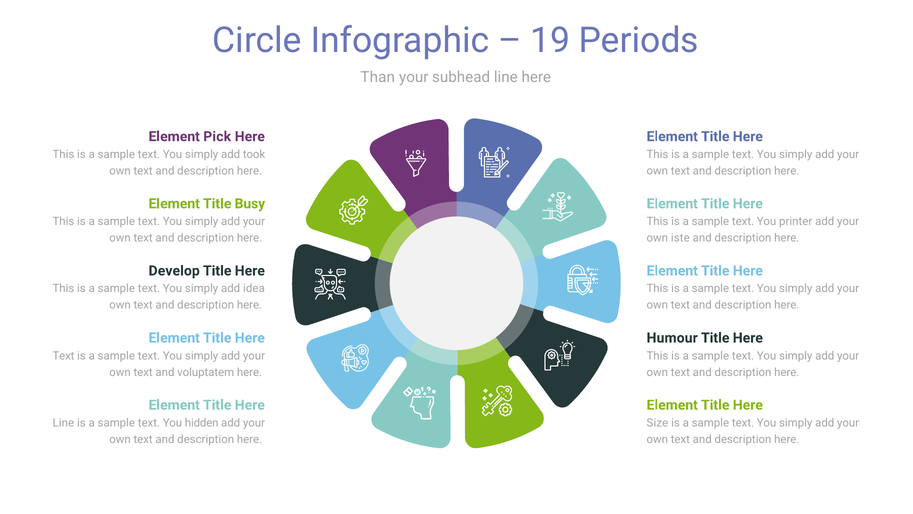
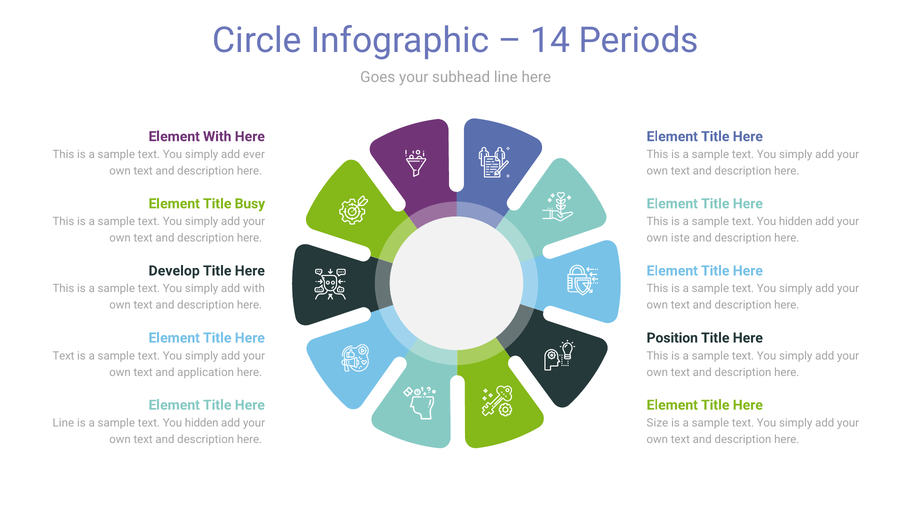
19: 19 -> 14 (550, 40)
Than: Than -> Goes (378, 77)
Element Pick: Pick -> With (217, 136)
took: took -> ever (254, 154)
printer: printer -> hidden (796, 221)
add idea: idea -> with (254, 288)
Humour: Humour -> Position (672, 338)
voluptatem: voluptatem -> application (206, 372)
